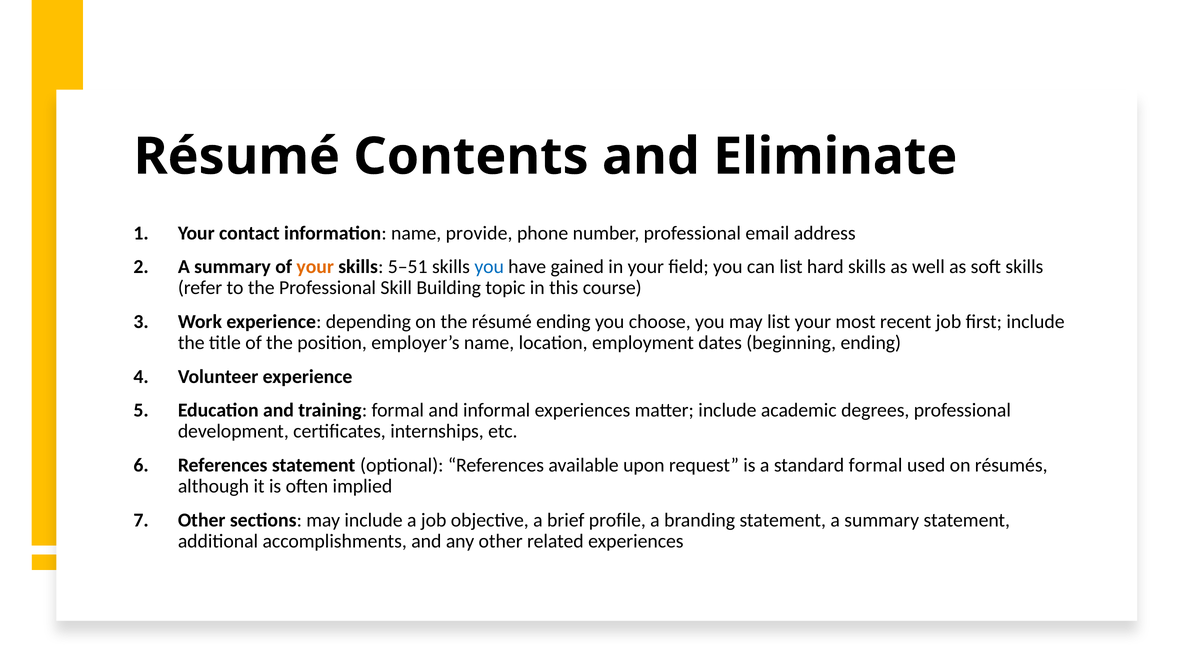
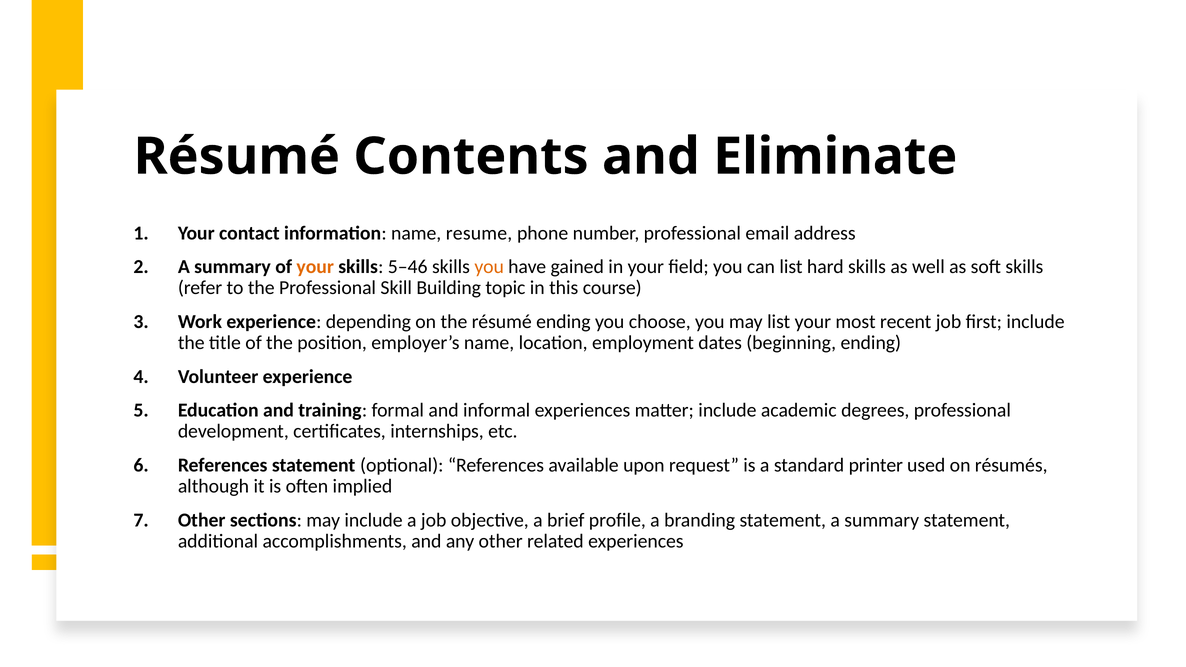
provide: provide -> resume (479, 233)
5–51: 5–51 -> 5–46 (408, 267)
you colour: blue -> orange (489, 267)
standard formal: formal -> printer (876, 465)
